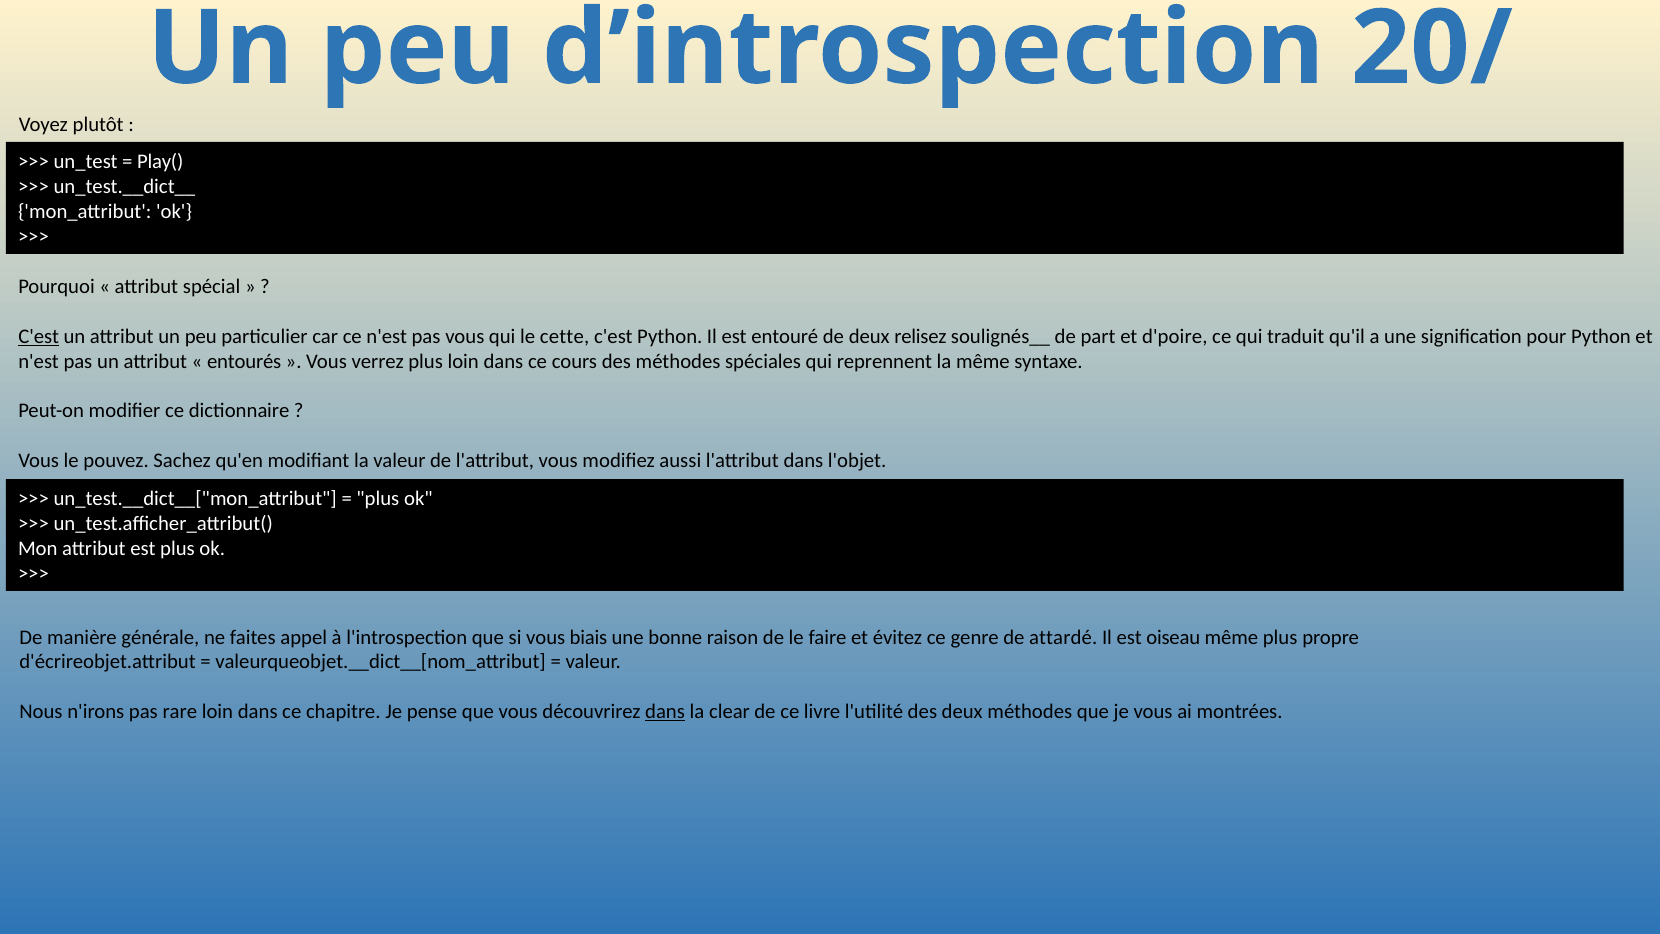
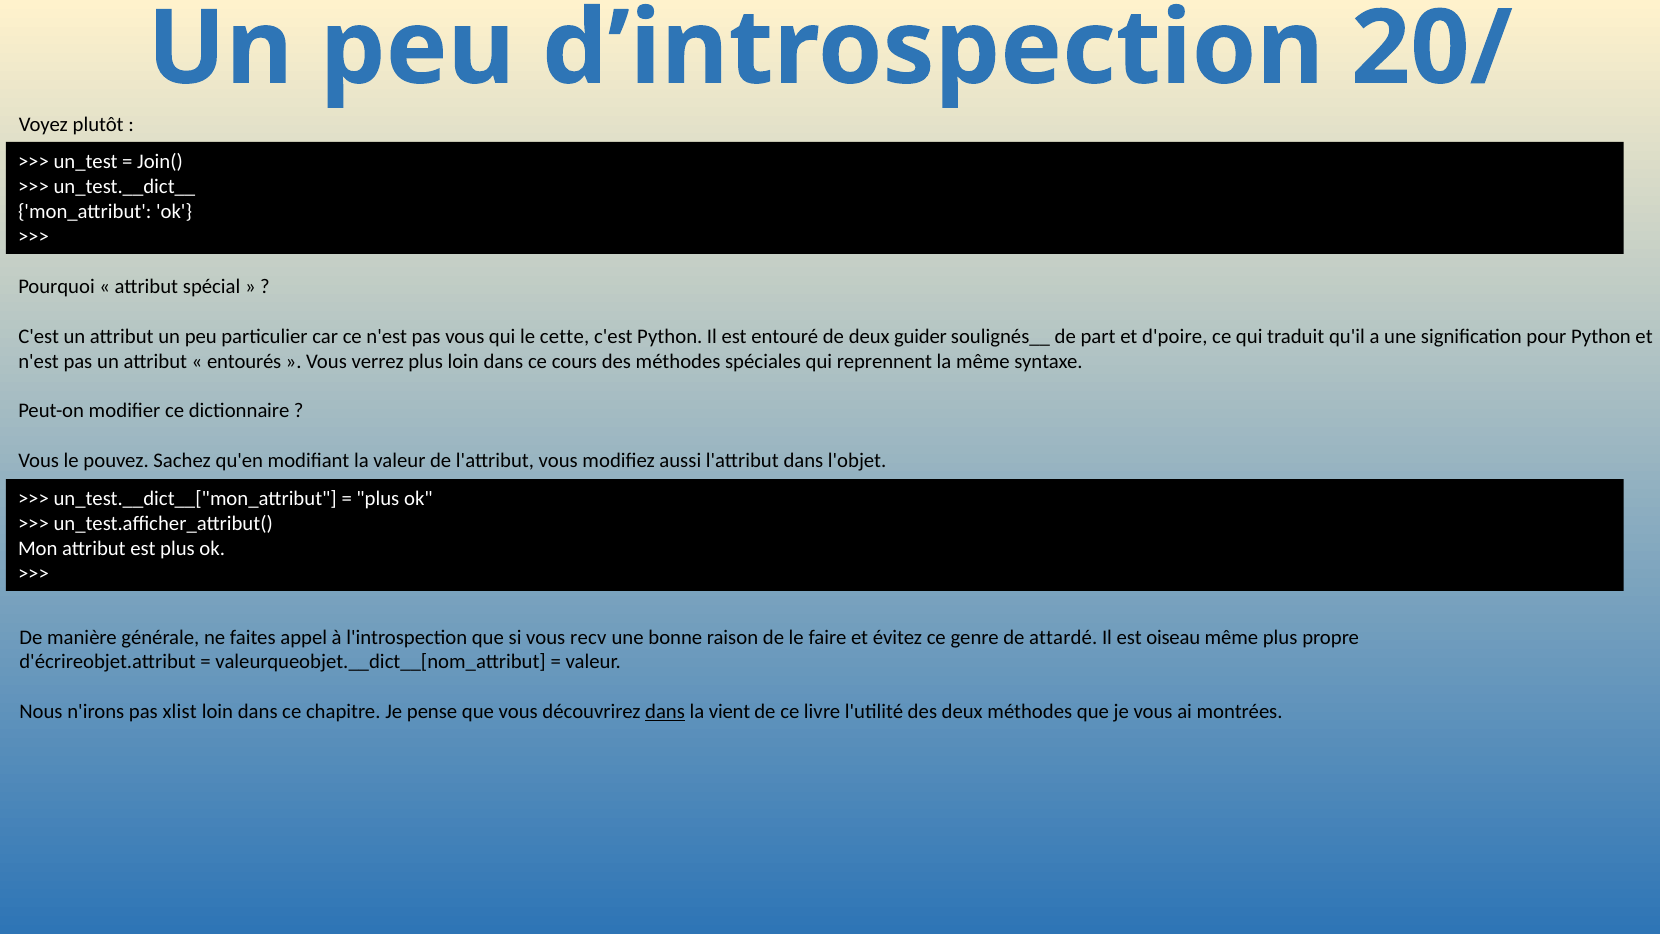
Play(: Play( -> Join( (160, 162)
C'est underline: present -> none (39, 336)
relisez: relisez -> guider (920, 336)
biais: biais -> recv (588, 637)
rare: rare -> xlist (180, 712)
clear: clear -> vient (730, 712)
